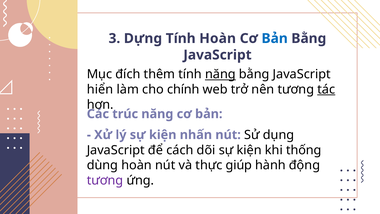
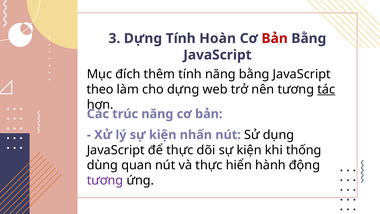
Bản colour: blue -> red (275, 38)
năng underline: present -> none (220, 74)
hiển: hiển -> theo (100, 89)
cho chính: chính -> dựng (183, 89)
để cách: cách -> thực (180, 150)
dùng hoàn: hoàn -> quan (137, 165)
giúp: giúp -> hiển (239, 165)
